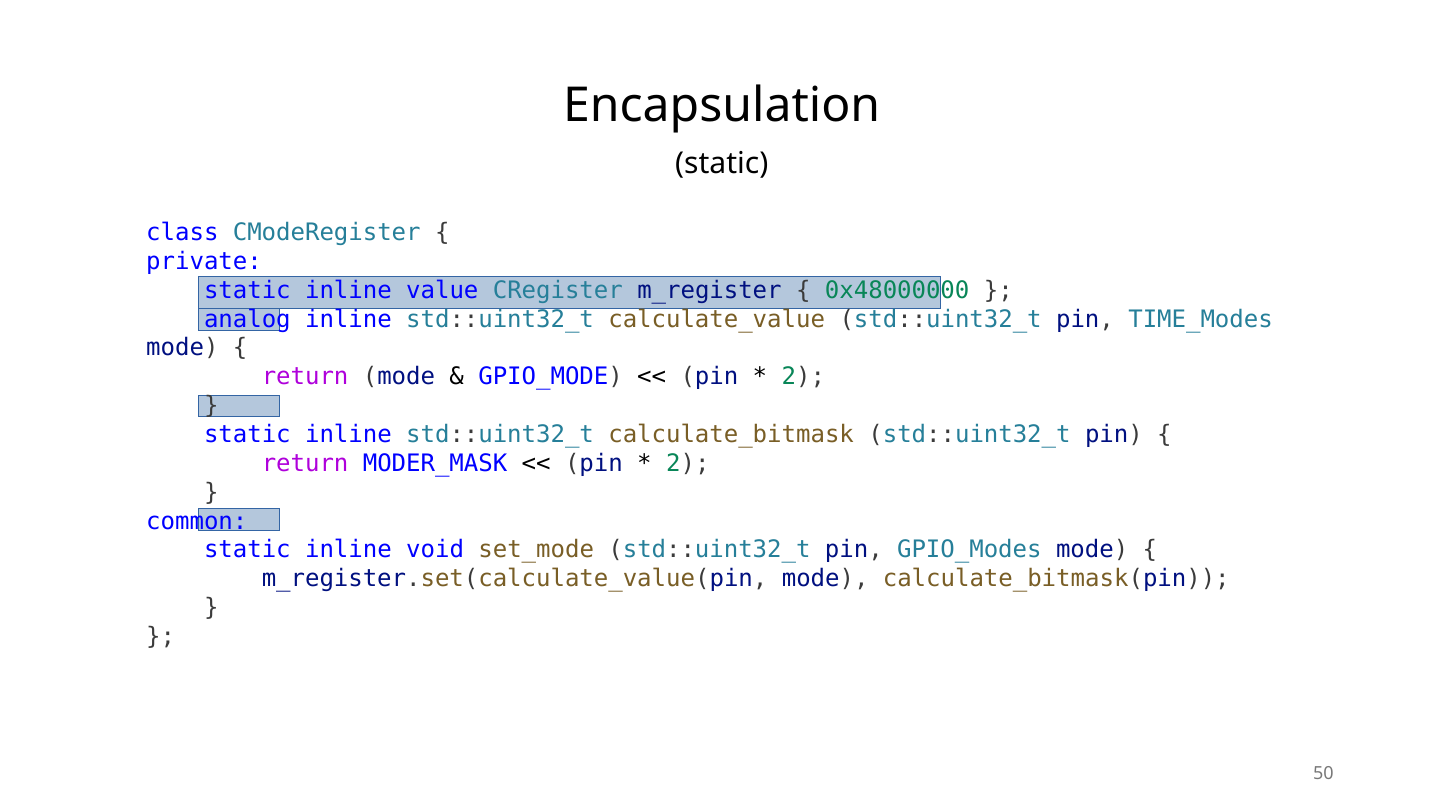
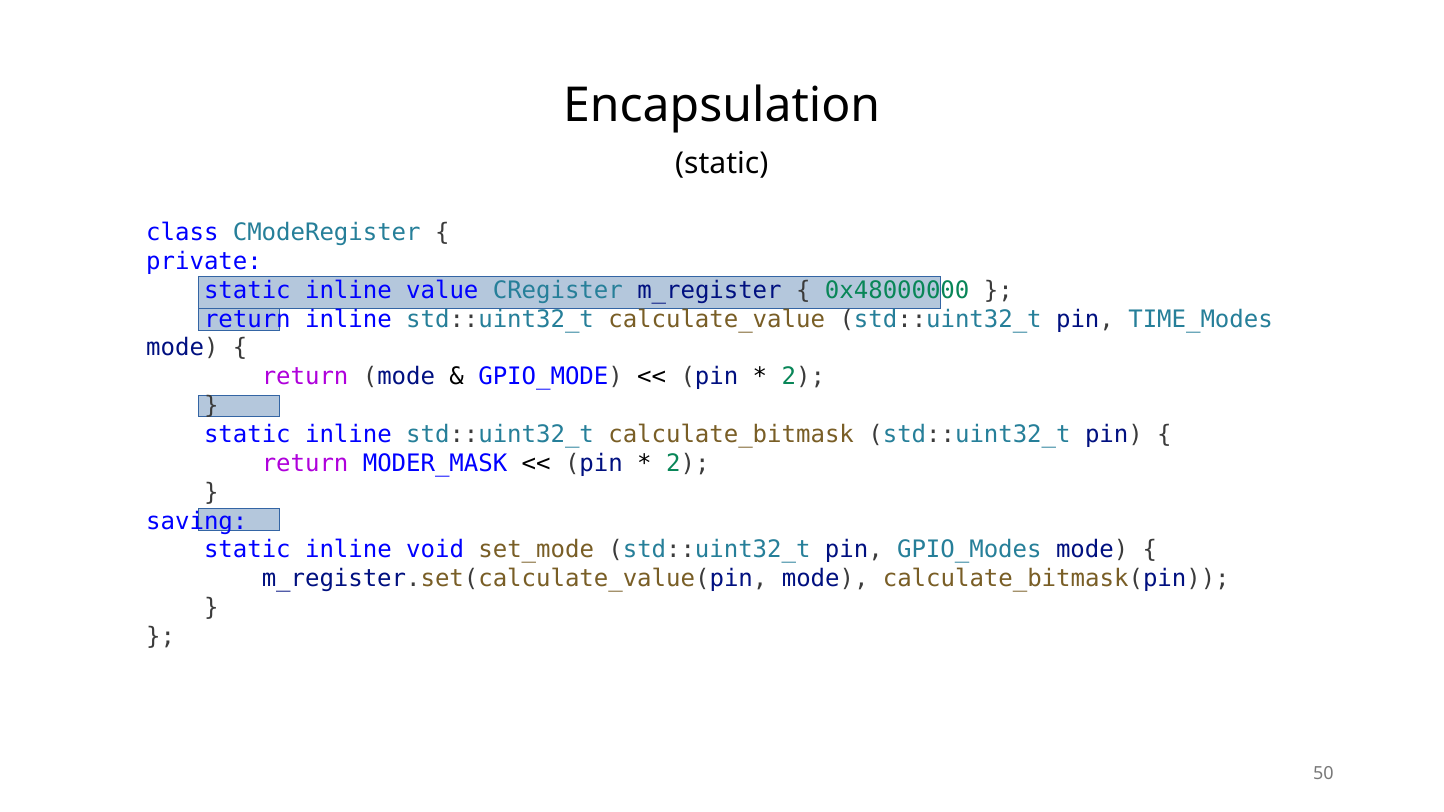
analog: analog -> return (247, 319)
common: common -> saving (197, 521)
